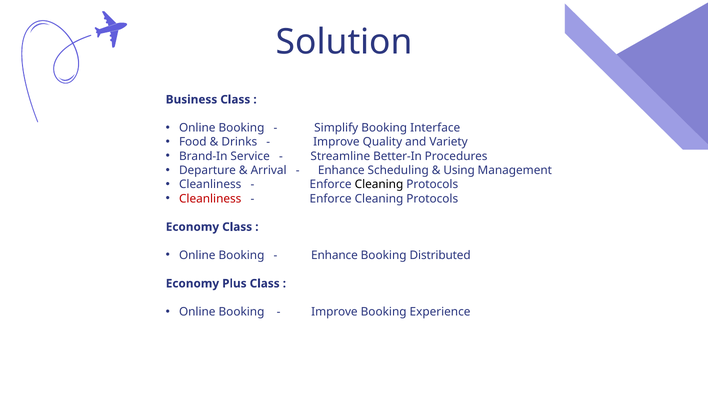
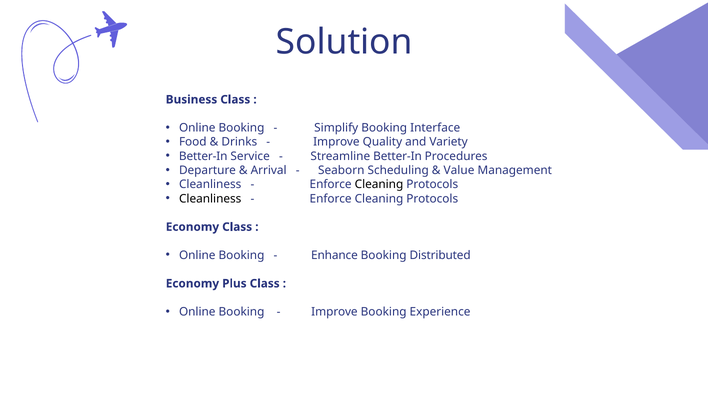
Brand-In: Brand-In -> Better-In (203, 156)
Enhance: Enhance -> Seaborn (341, 170)
Using: Using -> Value (459, 170)
Cleanliness colour: red -> black (210, 199)
